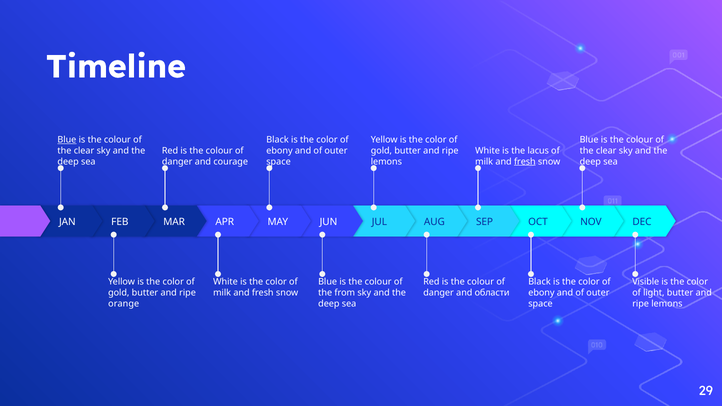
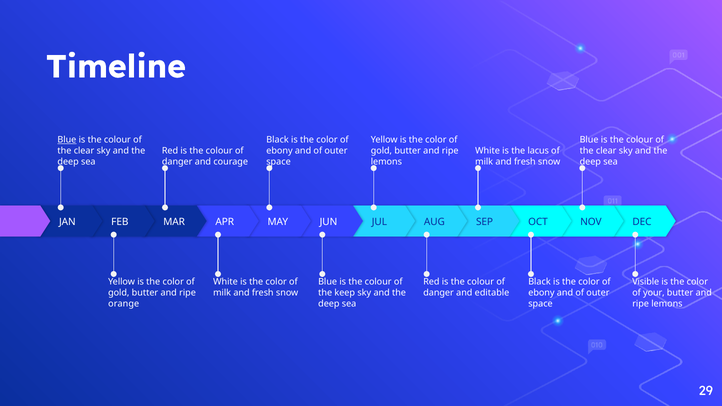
fresh underline: present -> none (525, 162)
from: from -> keep (345, 293)
области: области -> editable (492, 293)
light: light -> your (654, 293)
